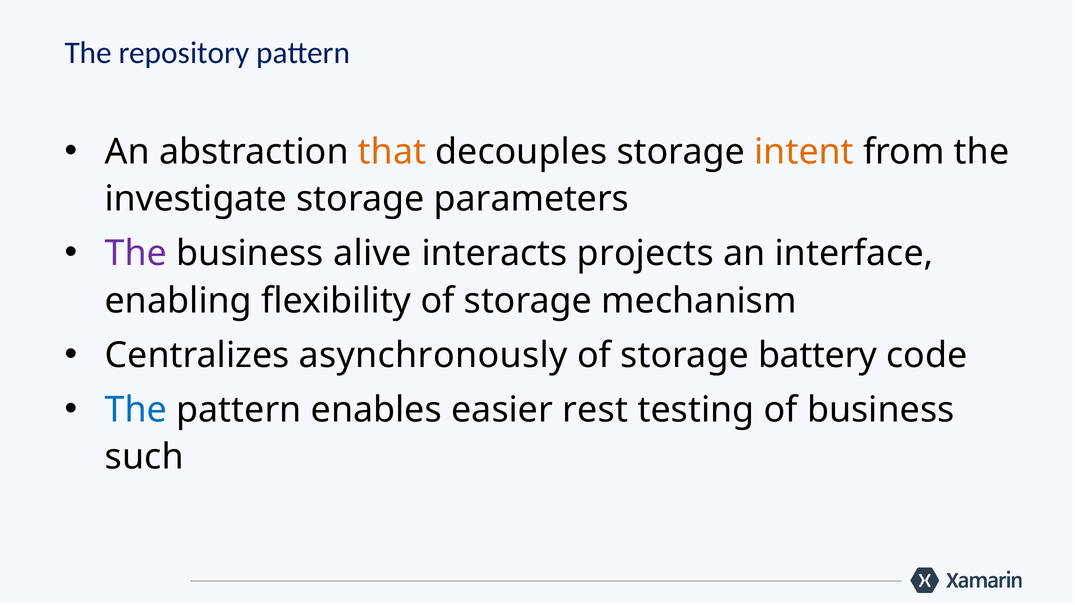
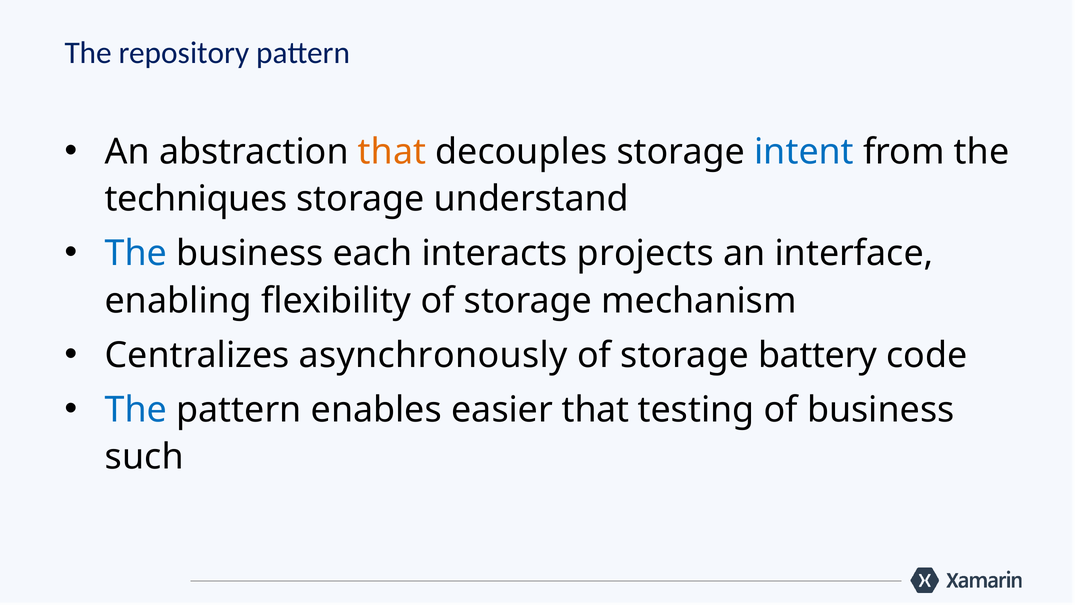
intent colour: orange -> blue (804, 152)
investigate: investigate -> techniques (196, 199)
parameters: parameters -> understand (531, 199)
The colour: purple -> blue (136, 253)
alive: alive -> each (373, 253)
easier rest: rest -> that (596, 410)
